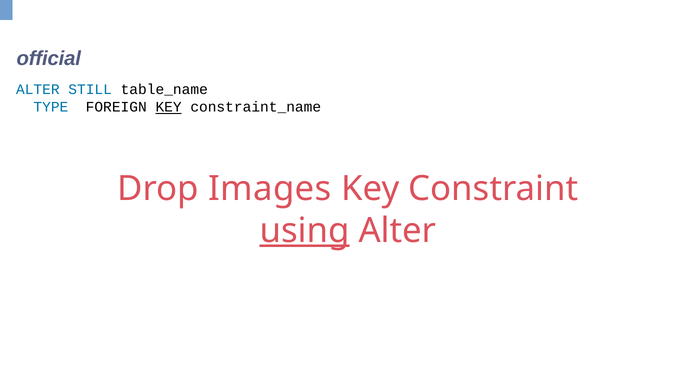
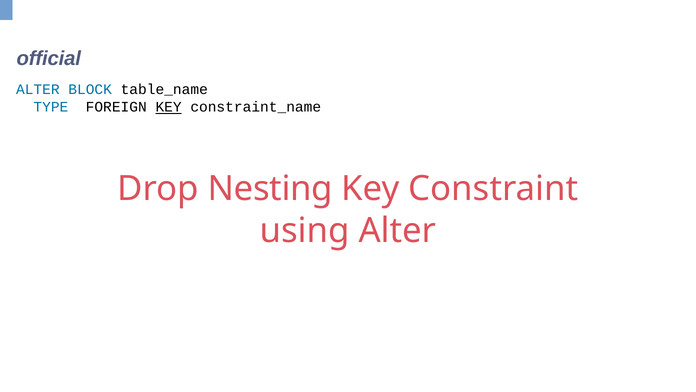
STILL: STILL -> BLOCK (90, 90)
Images: Images -> Nesting (270, 189)
using underline: present -> none (305, 230)
